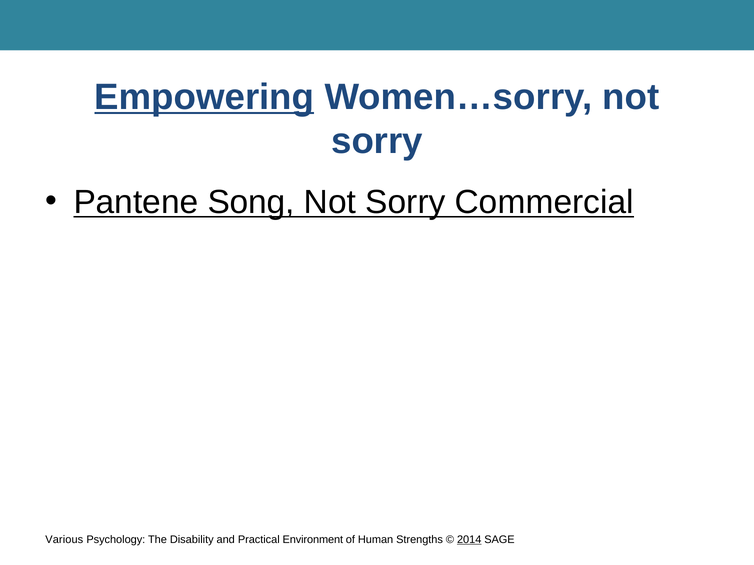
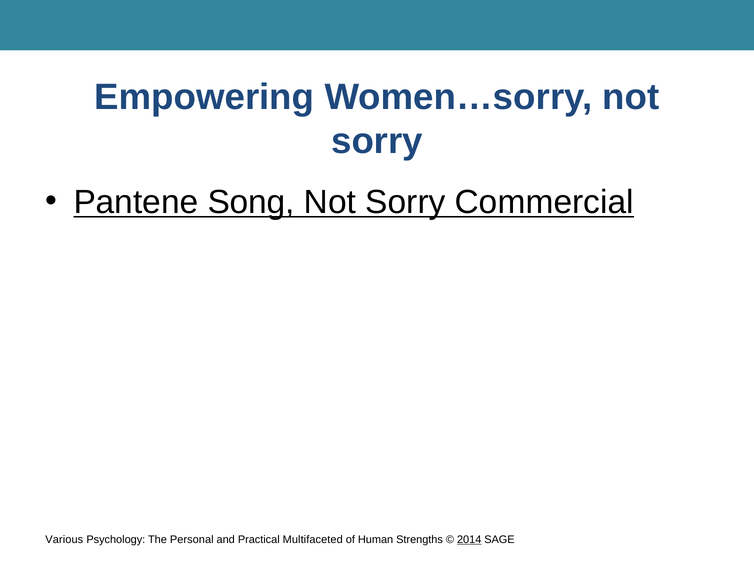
Empowering underline: present -> none (204, 97)
Disability: Disability -> Personal (192, 540)
Environment: Environment -> Multifaceted (313, 540)
